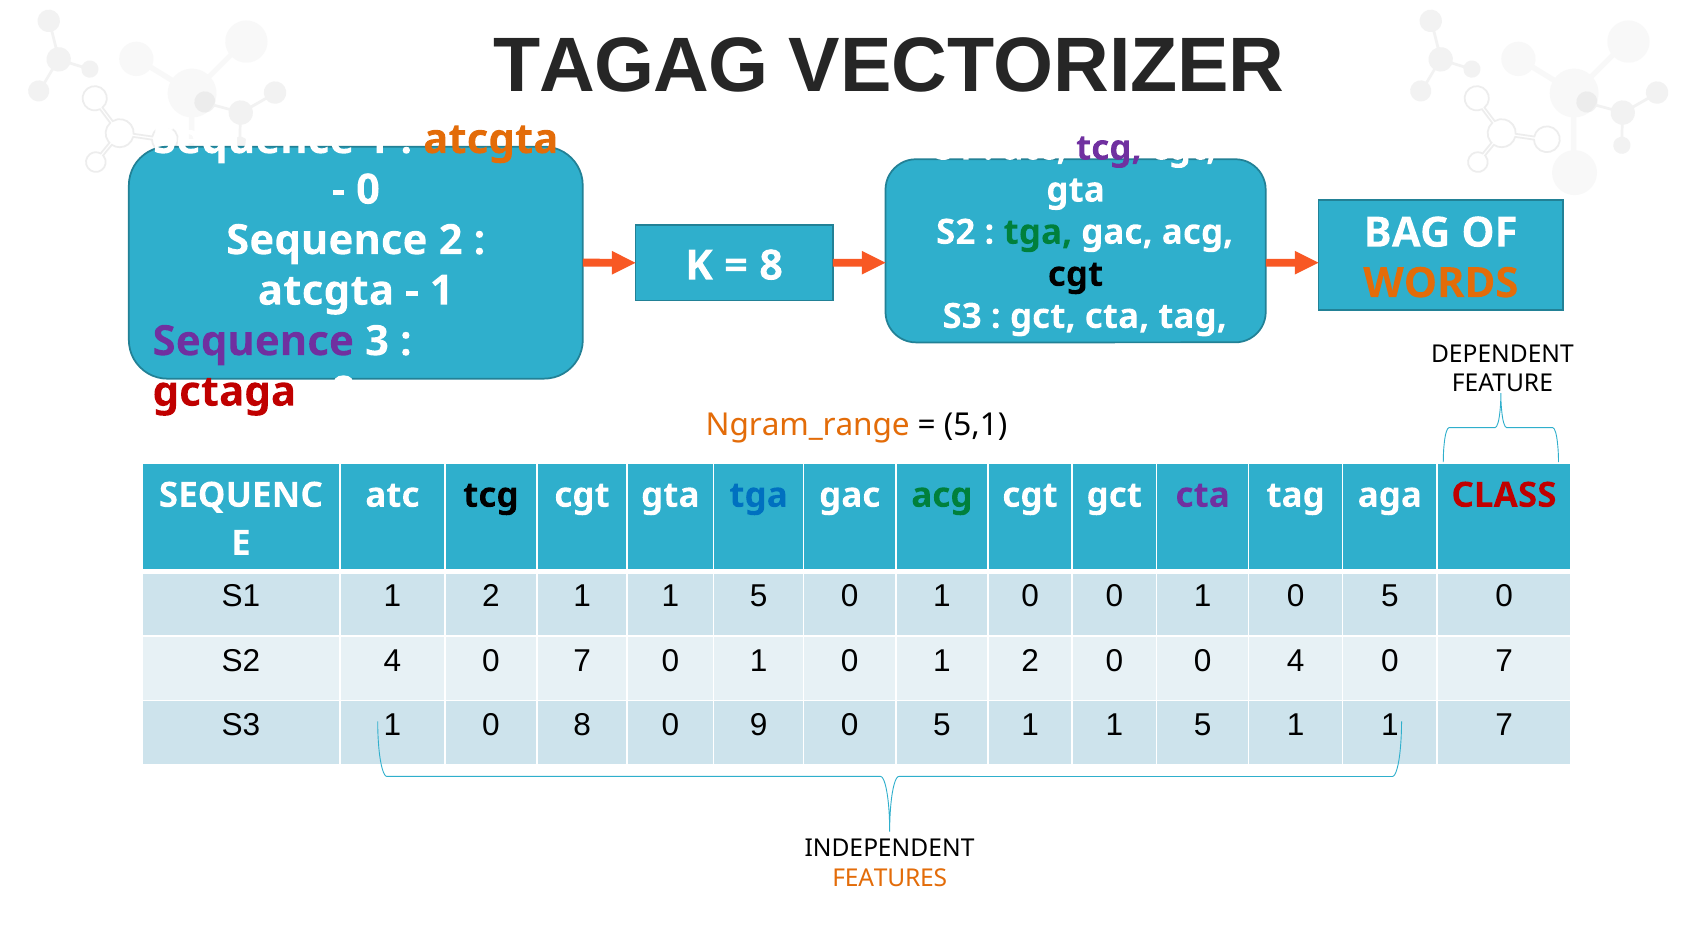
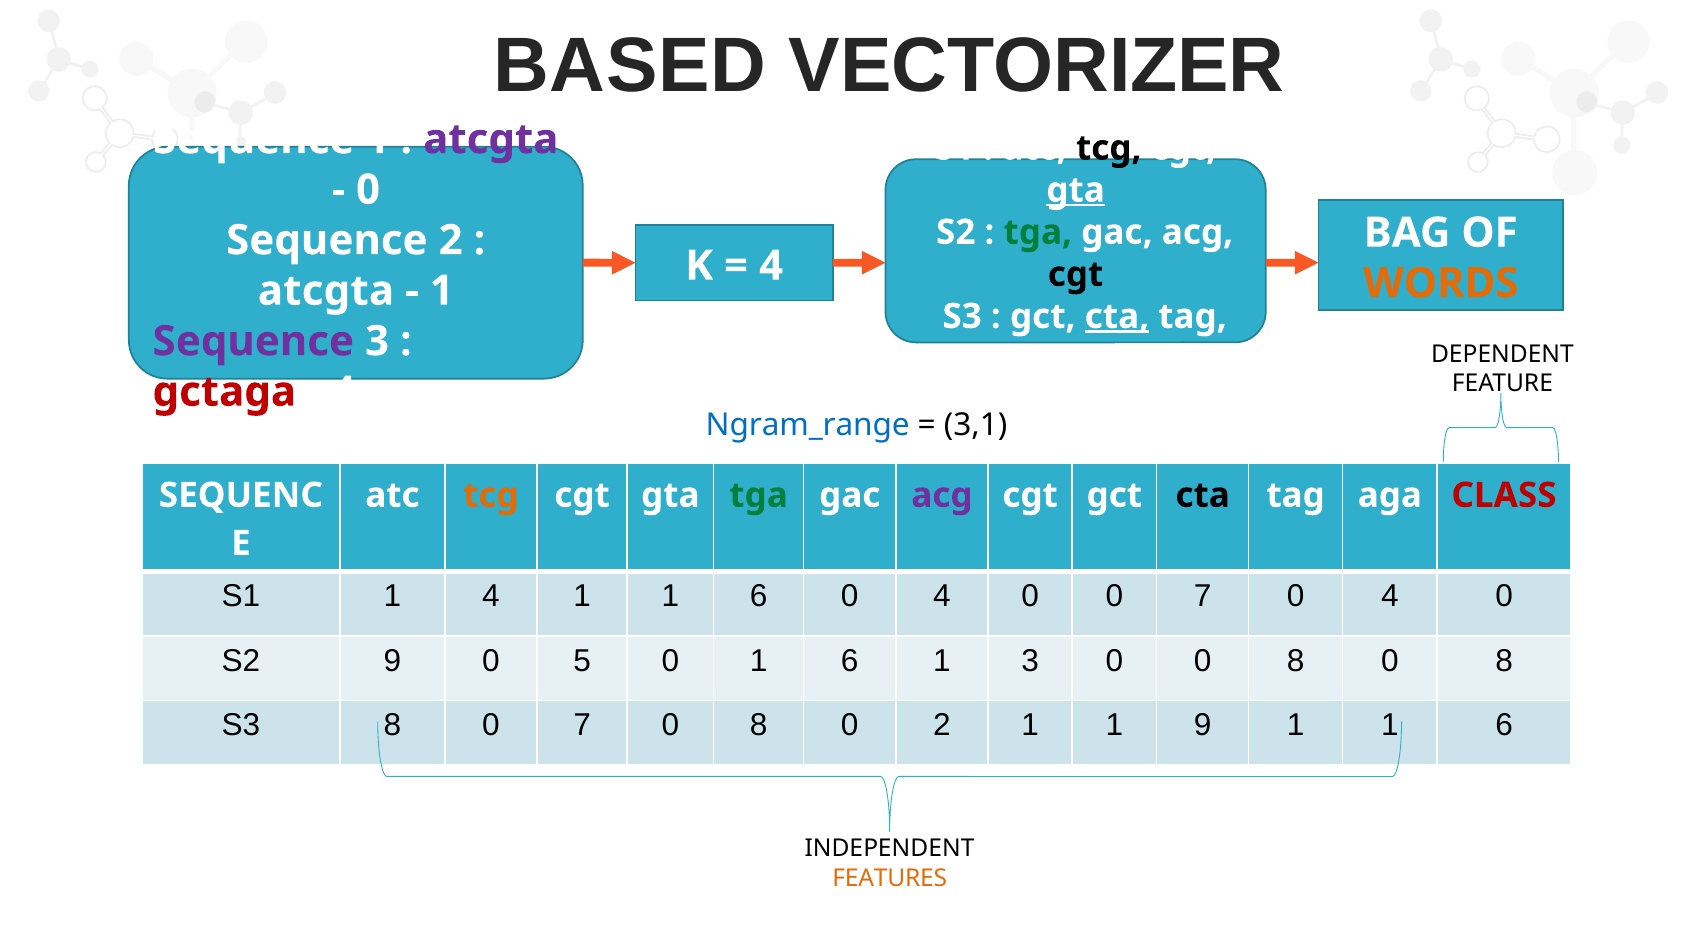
TAGAG: TAGAG -> BASED (630, 66)
atcgta colour: orange -> purple (491, 139)
tcg colour: purple -> black (1109, 148)
gta underline: none -> present (1076, 190)
8: 8 -> 4 (771, 266)
cta underline: none -> present (1117, 316)
8: 8 -> 4 (343, 392)
Ngram_range colour: orange -> blue (808, 425)
5,1: 5,1 -> 3,1 (976, 425)
tcg colour: black -> orange (491, 495)
tga colour: blue -> green (759, 495)
acg colour: green -> purple (942, 495)
cta colour: purple -> black (1203, 495)
S1 1 2: 2 -> 4 (491, 596)
5: 5 -> 6 (759, 596)
1: 1 -> 4 (942, 596)
0 0 1: 1 -> 7 (1203, 596)
5: 5 -> 4 (1390, 596)
S2 4: 4 -> 9 (392, 661)
7: 7 -> 5 (582, 661)
0: 0 -> 6 (850, 661)
2: 2 -> 3 (1030, 661)
0 0 4: 4 -> 8 (1296, 661)
7: 7 -> 8 (1504, 661)
S3 1: 1 -> 8 (392, 725)
8: 8 -> 7 (582, 725)
9: 9 -> 8 (759, 725)
5: 5 -> 2 (942, 725)
5: 5 -> 9 (1203, 725)
7: 7 -> 6 (1504, 725)
